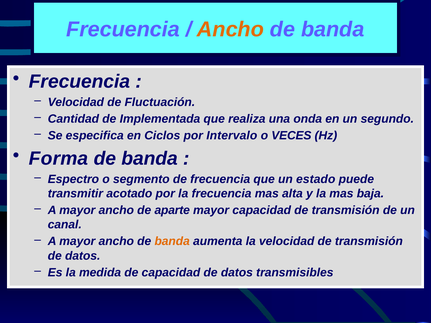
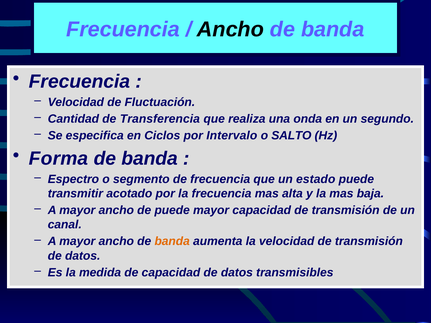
Ancho colour: orange -> black (230, 29)
Implementada: Implementada -> Transferencia (160, 119)
VECES: VECES -> SALTO (291, 136)
de aparte: aparte -> puede (172, 210)
